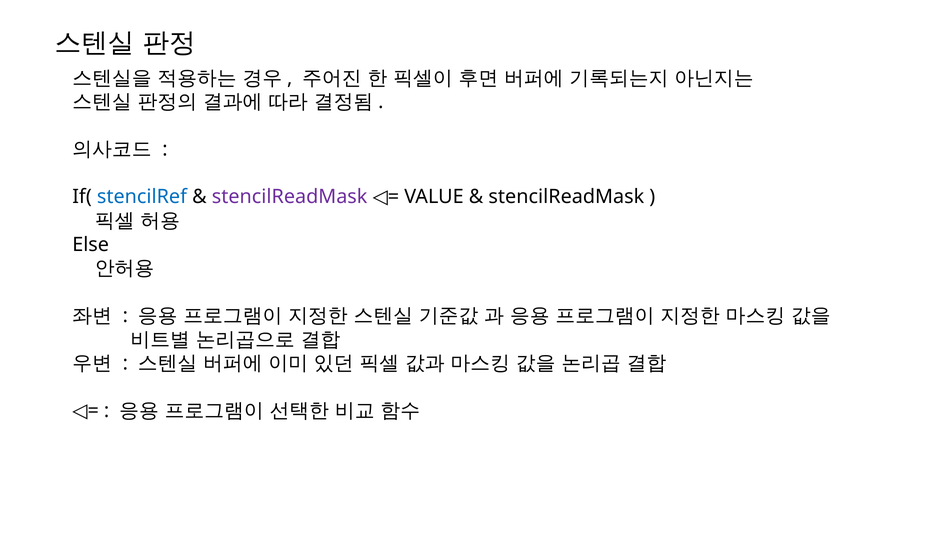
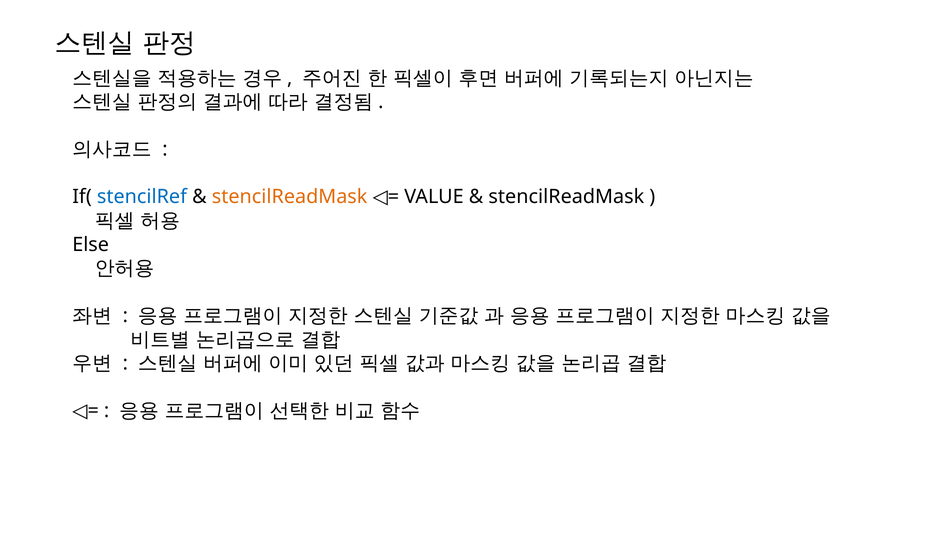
stencilReadMask colour: purple -> orange (290, 197)
